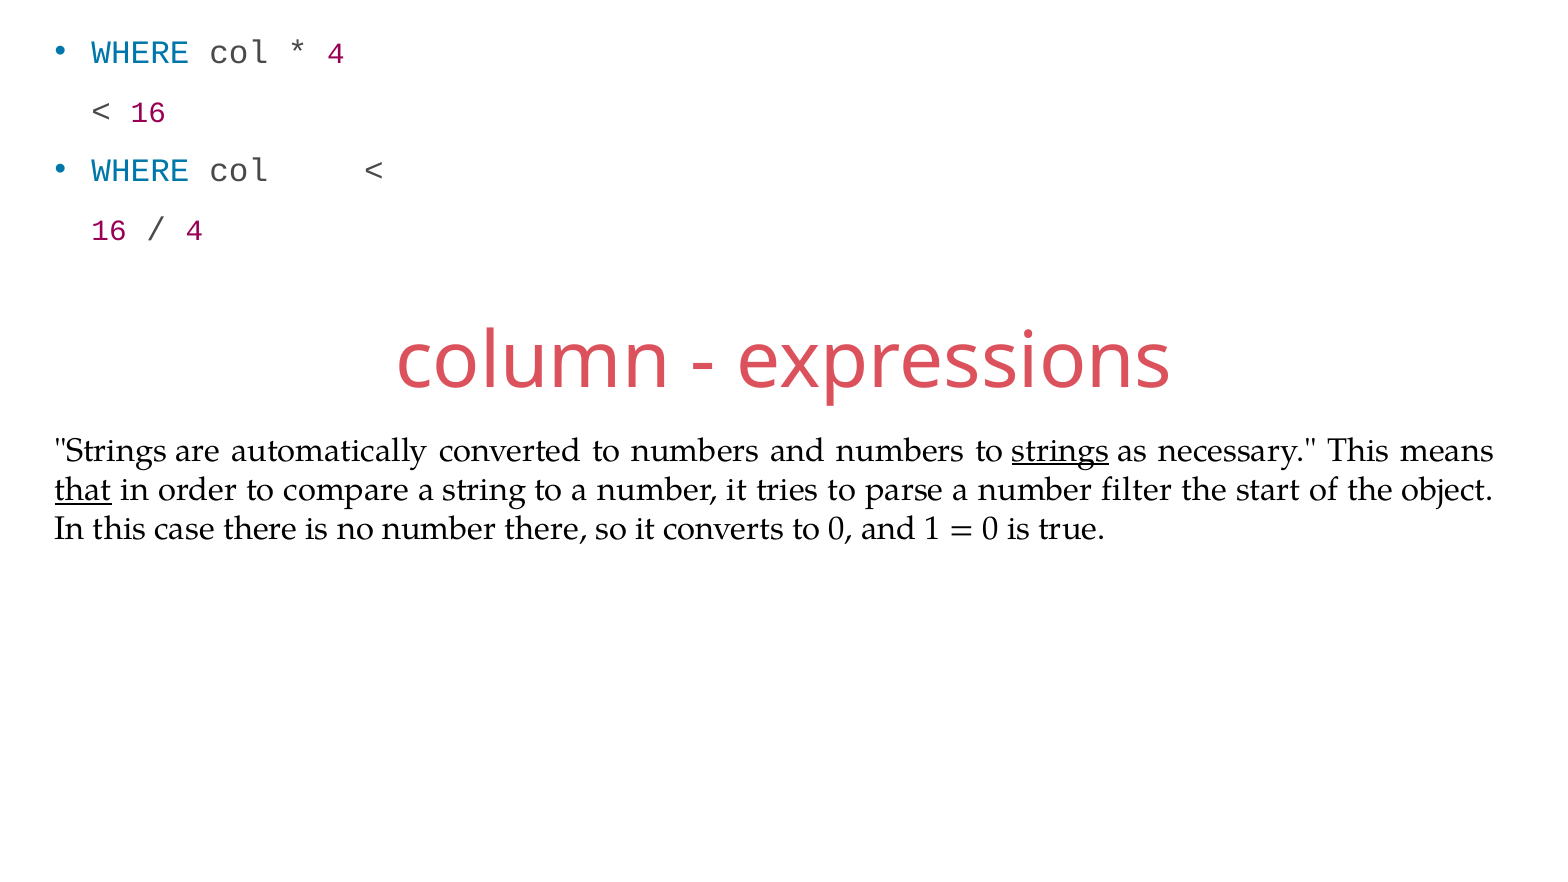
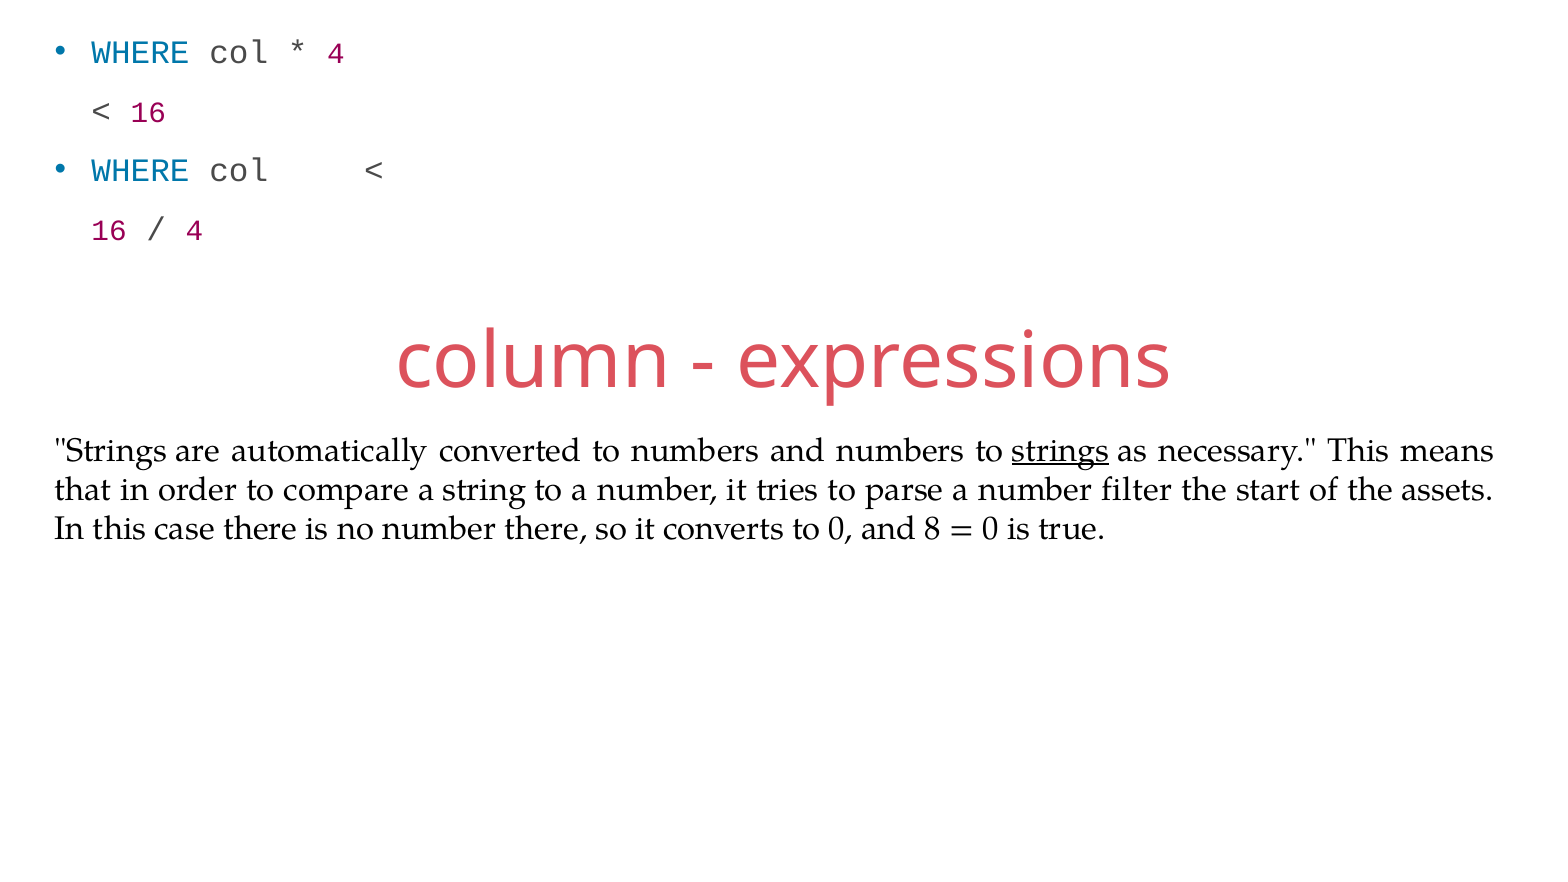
that underline: present -> none (83, 490)
object: object -> assets (1447, 490)
1: 1 -> 8 (933, 529)
